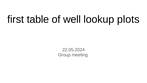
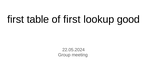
of well: well -> first (72, 19)
plots: plots -> good (128, 19)
